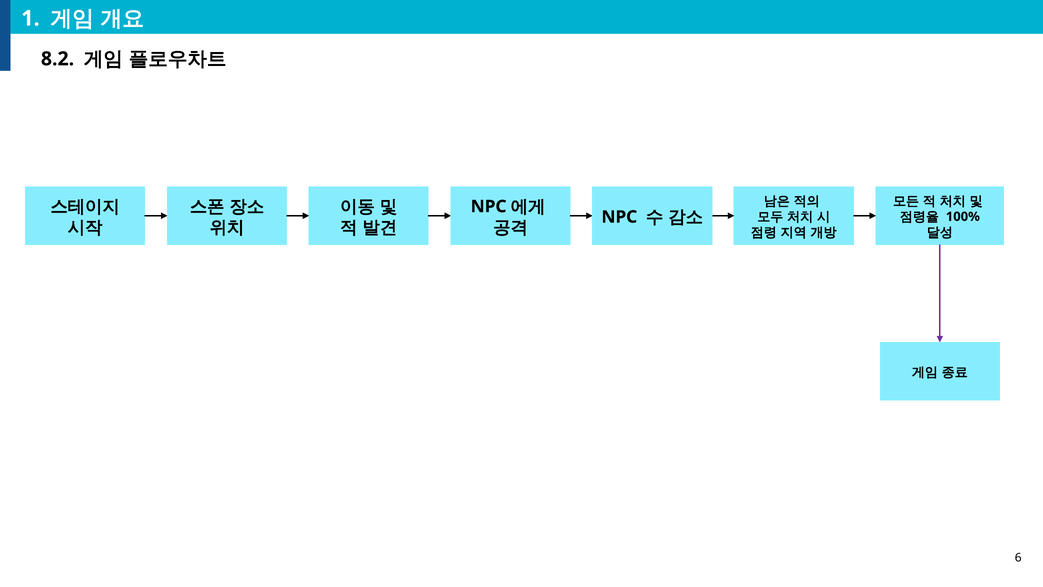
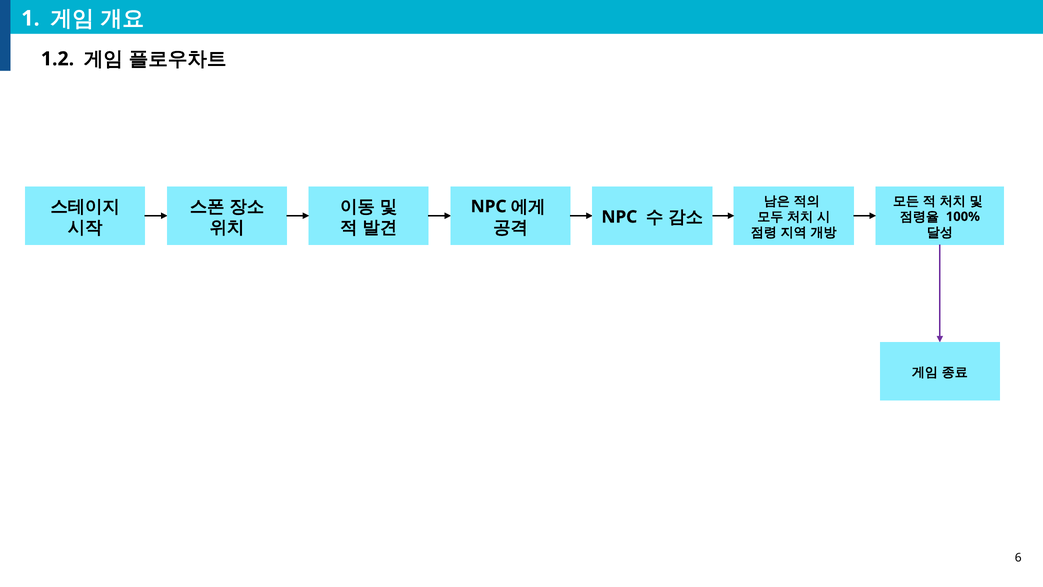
8.2: 8.2 -> 1.2 (58, 59)
